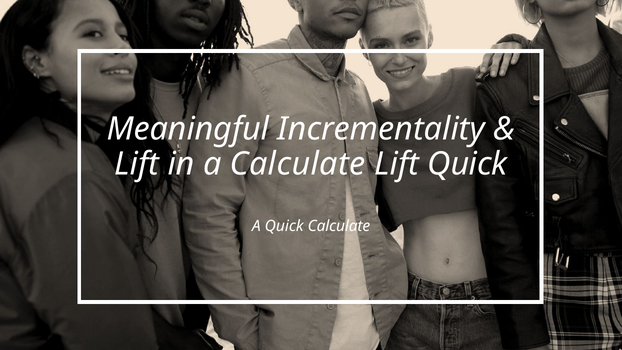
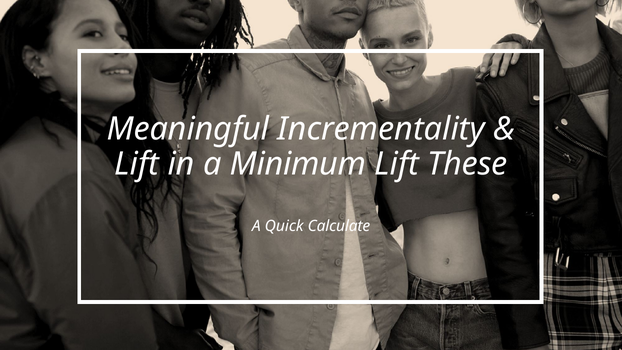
a Calculate: Calculate -> Minimum (298, 164)
Lift Quick: Quick -> These (467, 164)
